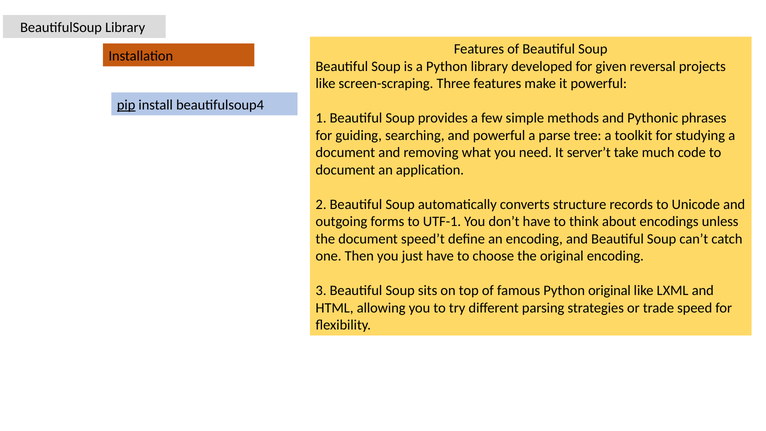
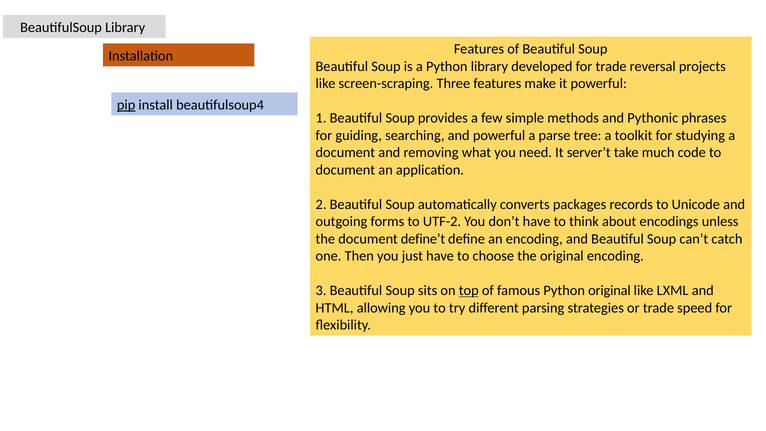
for given: given -> trade (611, 66)
structure: structure -> packages (580, 204)
UTF-1: UTF-1 -> UTF-2 (442, 222)
speed’t: speed’t -> define’t (423, 239)
top underline: none -> present (469, 290)
